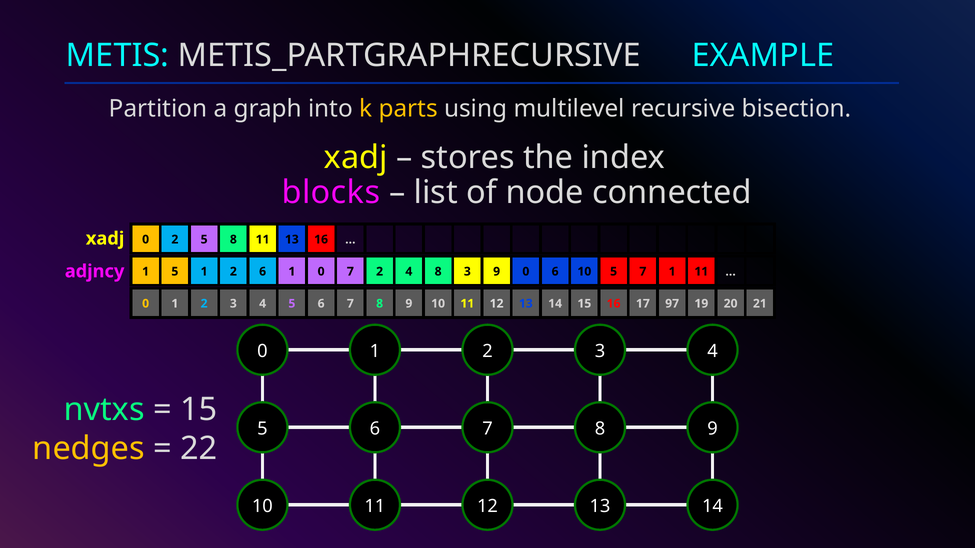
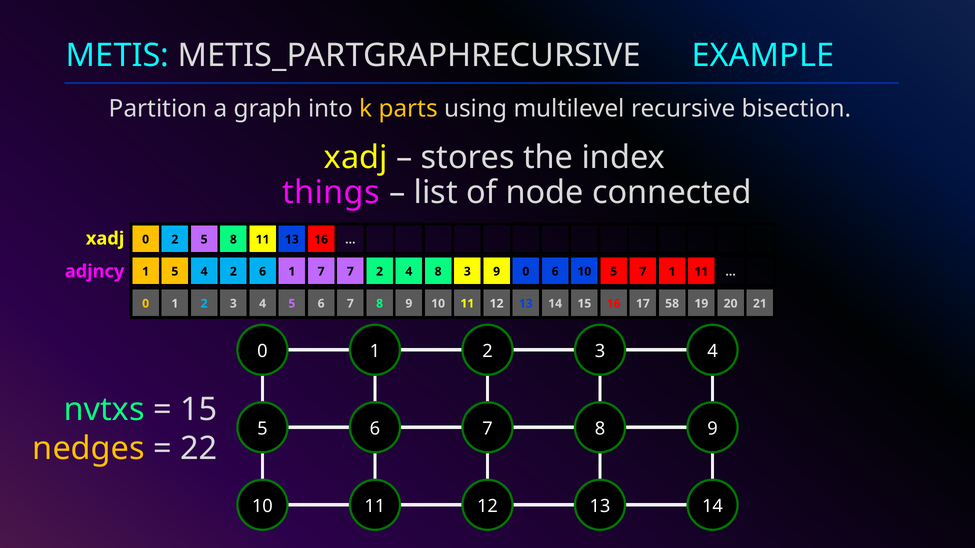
blocks: blocks -> things (331, 193)
5 1: 1 -> 4 (204, 272)
1 0: 0 -> 7 (321, 272)
97: 97 -> 58 (672, 304)
